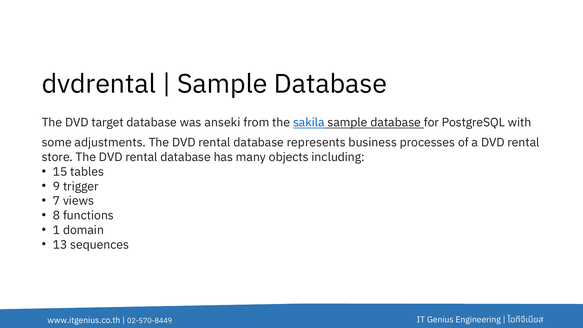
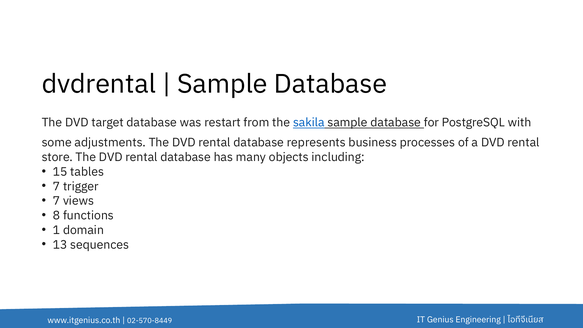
anseki: anseki -> restart (223, 123)
9: 9 -> 7 (57, 186)
